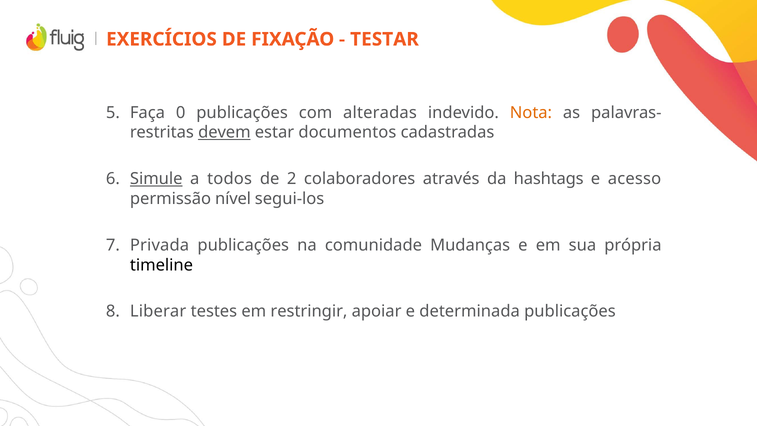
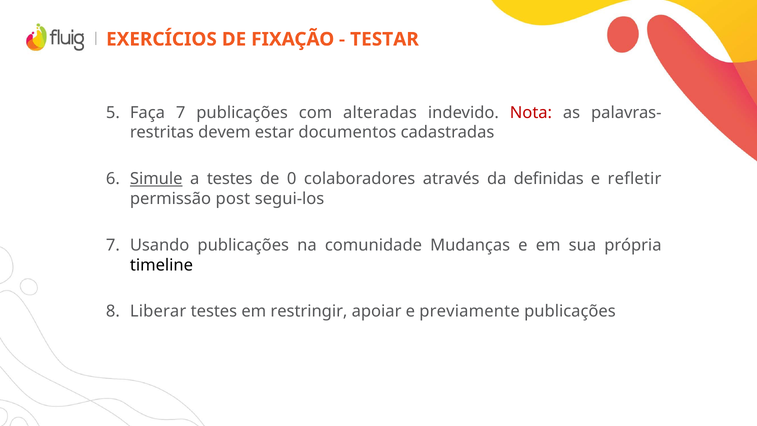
Faça 0: 0 -> 7 (181, 113)
Nota colour: orange -> red (531, 113)
devem underline: present -> none (224, 132)
a todos: todos -> testes (230, 179)
2: 2 -> 0 (292, 179)
hashtags: hashtags -> definidas (549, 179)
acesso: acesso -> refletir (635, 179)
nível: nível -> post (233, 199)
Privada: Privada -> Usando (160, 245)
determinada: determinada -> previamente (470, 312)
